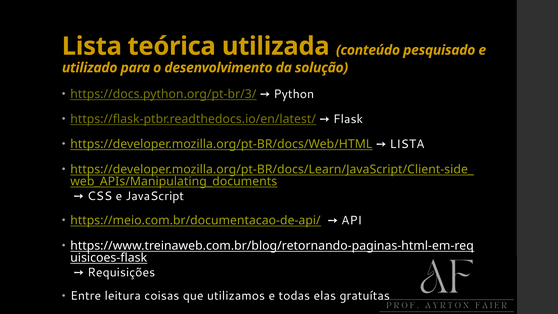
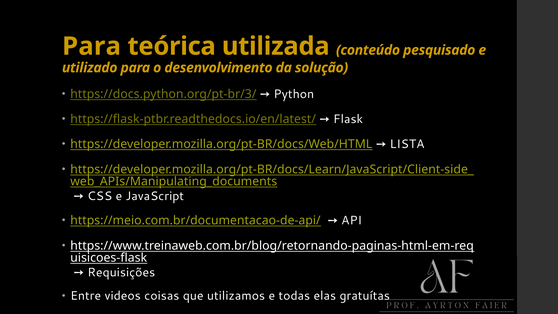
Lista: Lista -> Para (92, 46)
leitura: leitura -> videos (123, 296)
